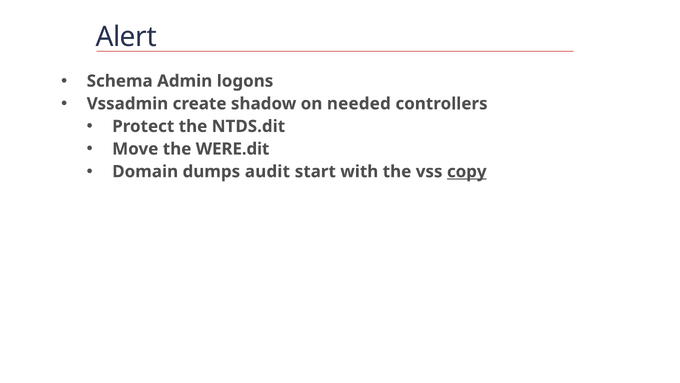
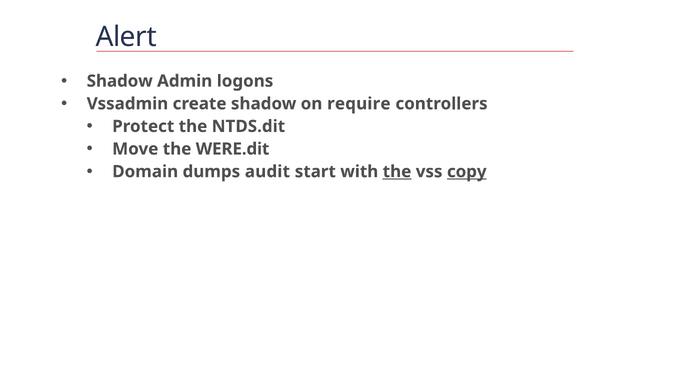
Schema: Schema -> Shadow (120, 81)
needed: needed -> require (359, 104)
the underline: none -> present (397, 171)
